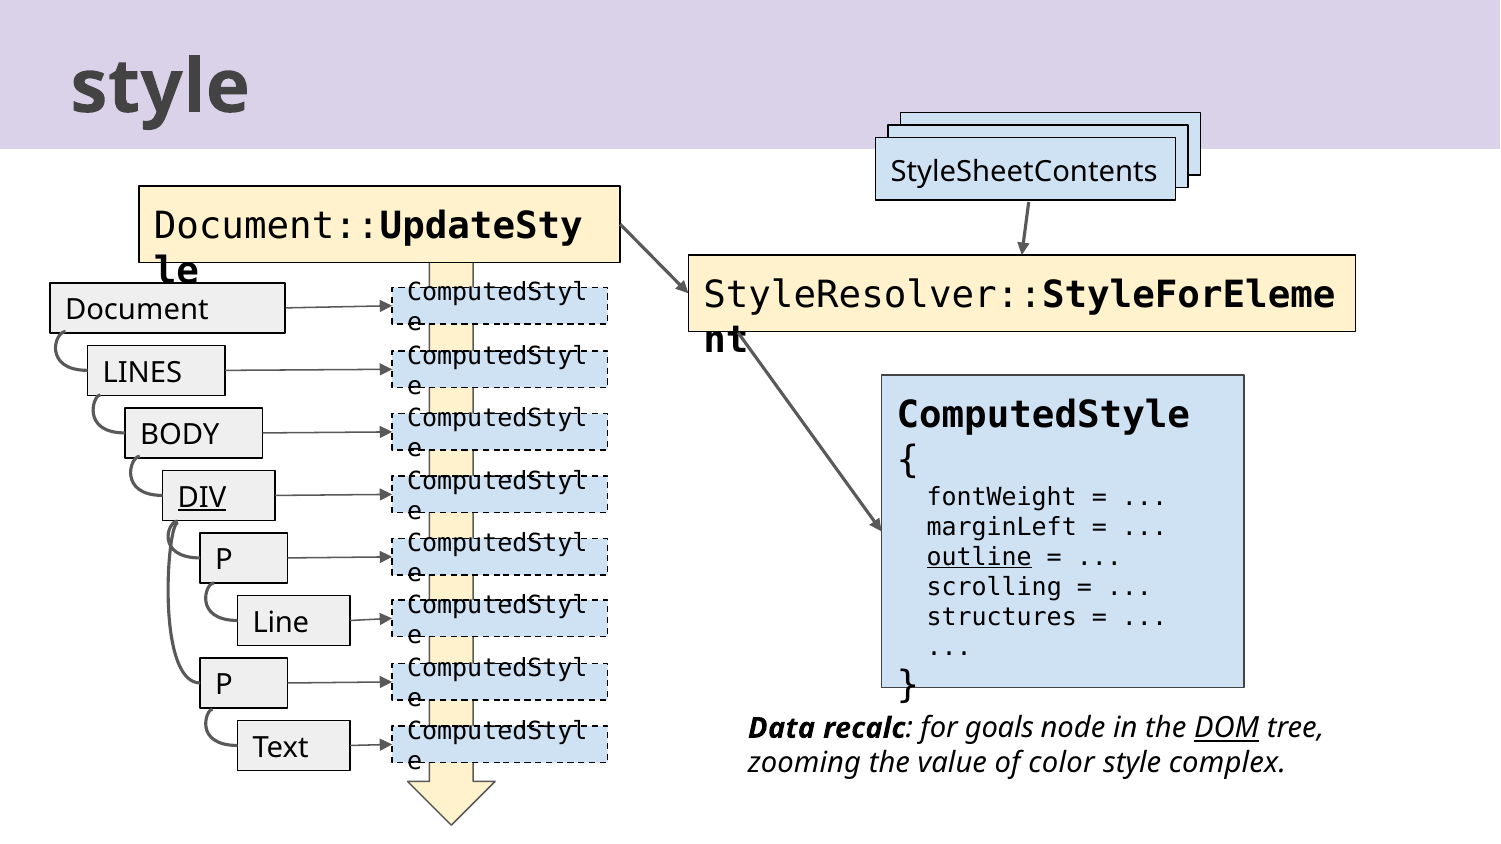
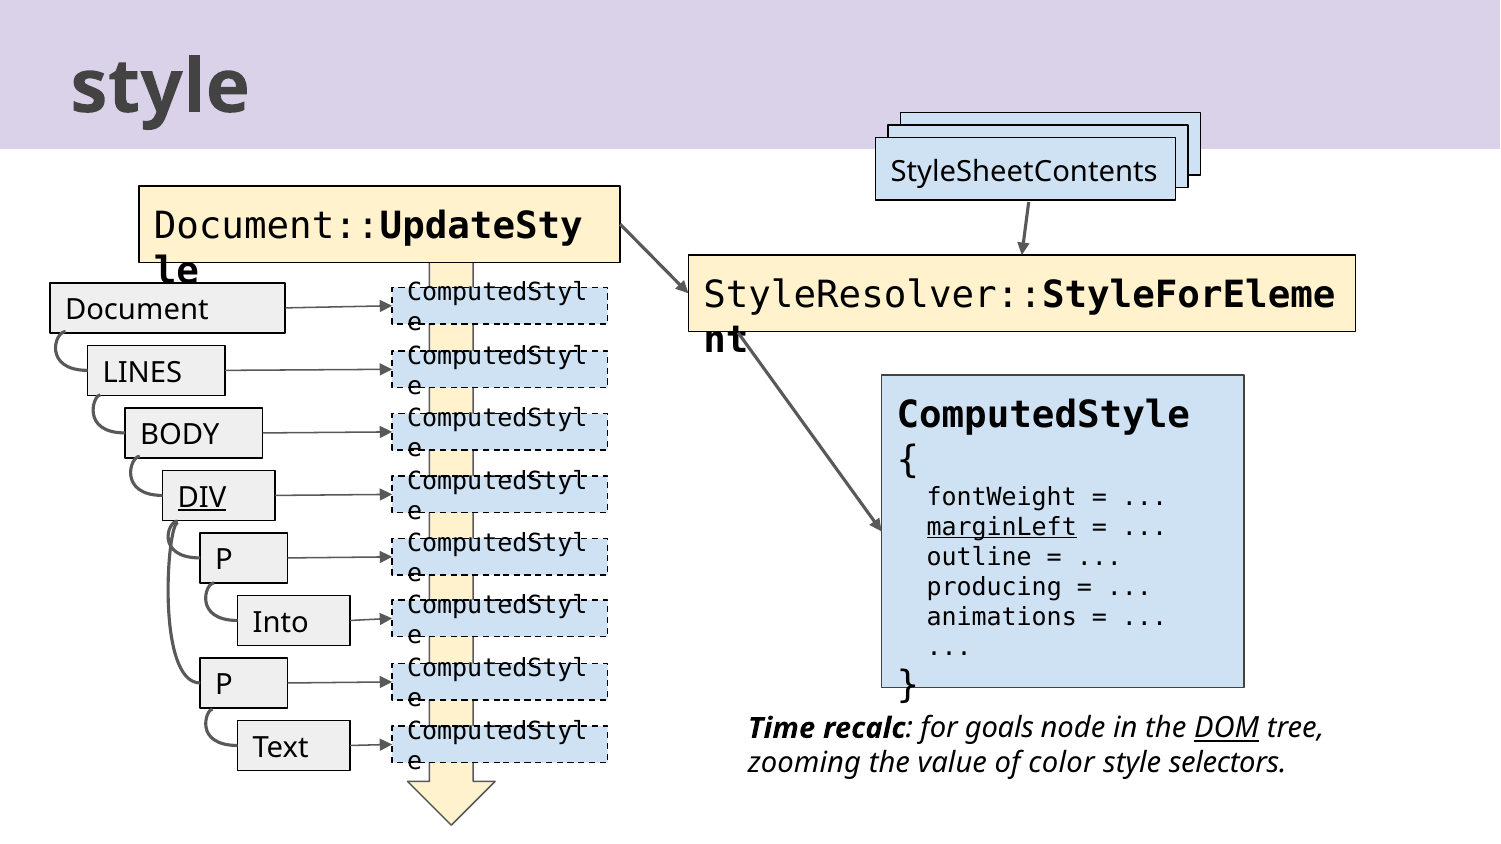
marginLeft underline: none -> present (1002, 527)
outline underline: present -> none (979, 557)
scrolling: scrolling -> producing (994, 587)
structures: structures -> animations (1002, 617)
Line: Line -> Into (281, 623)
Data: Data -> Time (782, 729)
complex: complex -> selectors (1228, 764)
